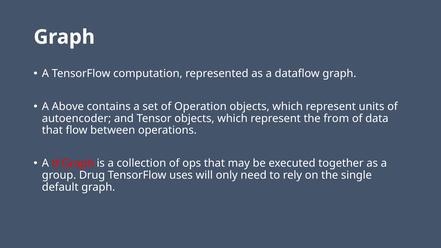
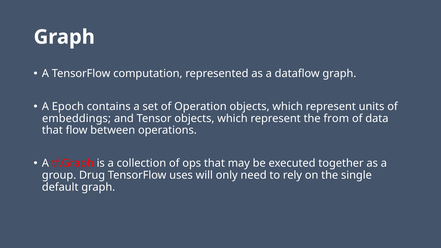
Above: Above -> Epoch (68, 107)
autoencoder: autoencoder -> embeddings (76, 118)
